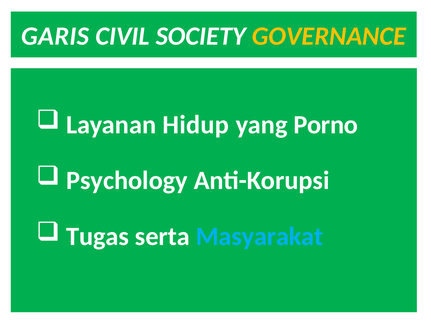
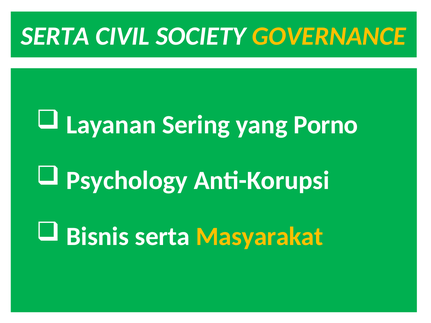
GARIS: GARIS -> SERTA (55, 36)
Hidup: Hidup -> Sering (196, 125)
Tugas: Tugas -> Bisnis (98, 237)
Masyarakat colour: light blue -> yellow (259, 237)
